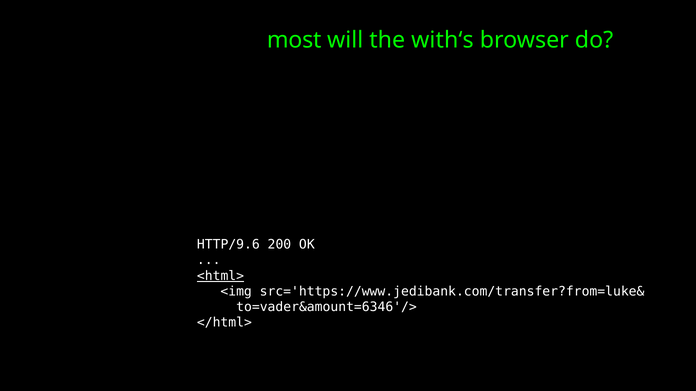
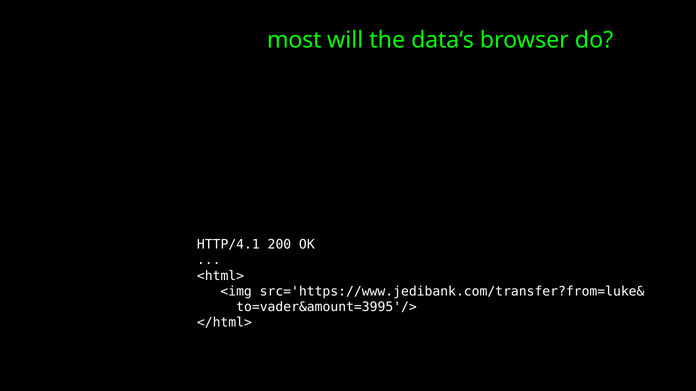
with‘s: with‘s -> data‘s (443, 40)
HTTP/9.6: HTTP/9.6 -> HTTP/4.1 (228, 245)
<html> underline: present -> none (221, 276)
to=vader&amount=6346'/>: to=vader&amount=6346'/> -> to=vader&amount=3995'/> (327, 307)
